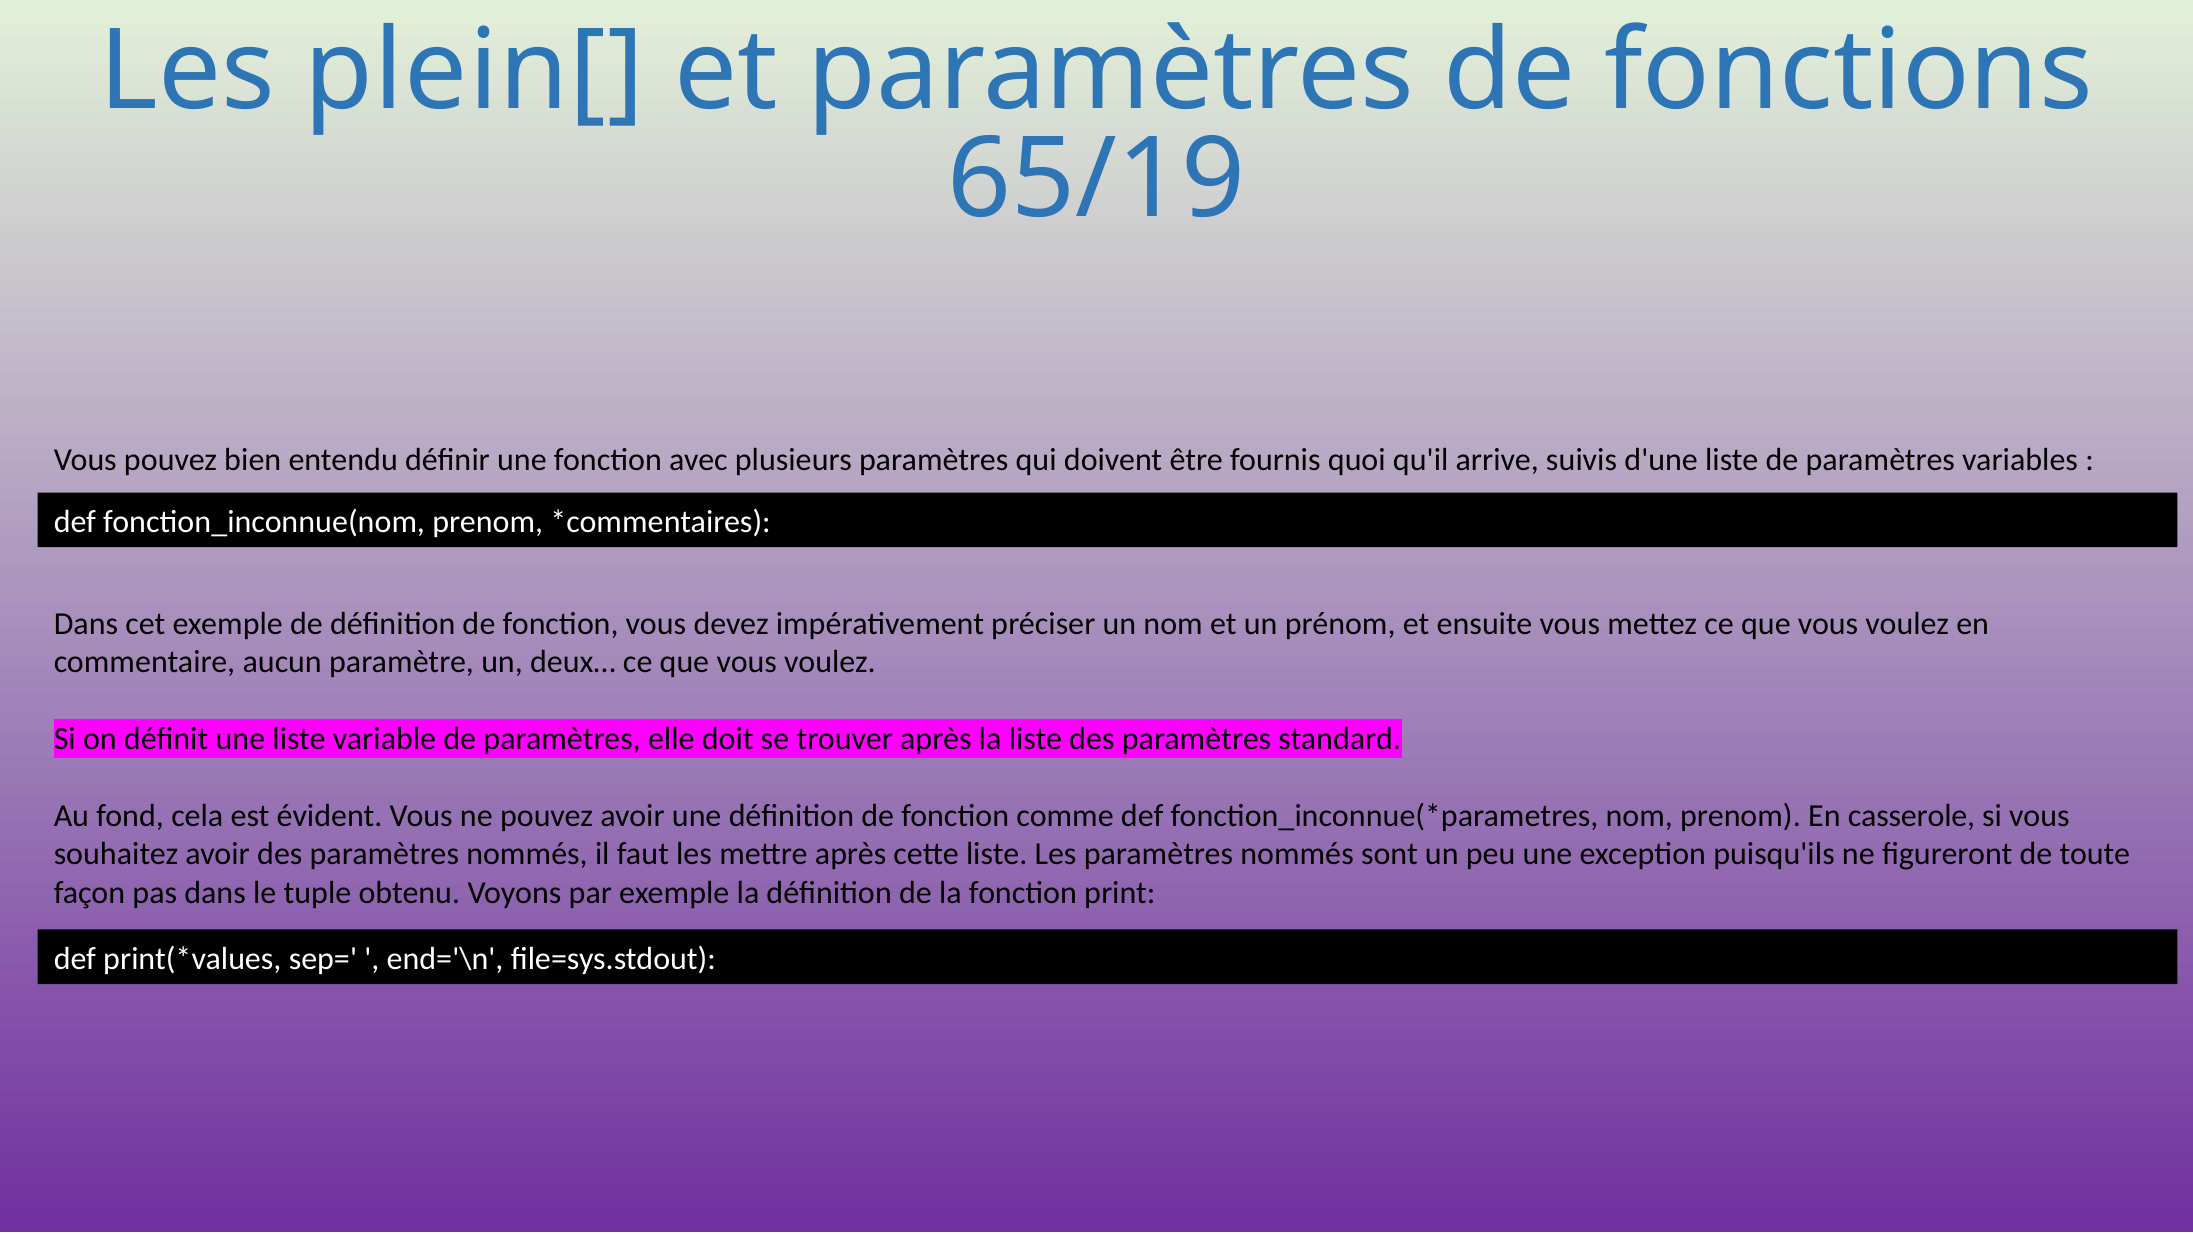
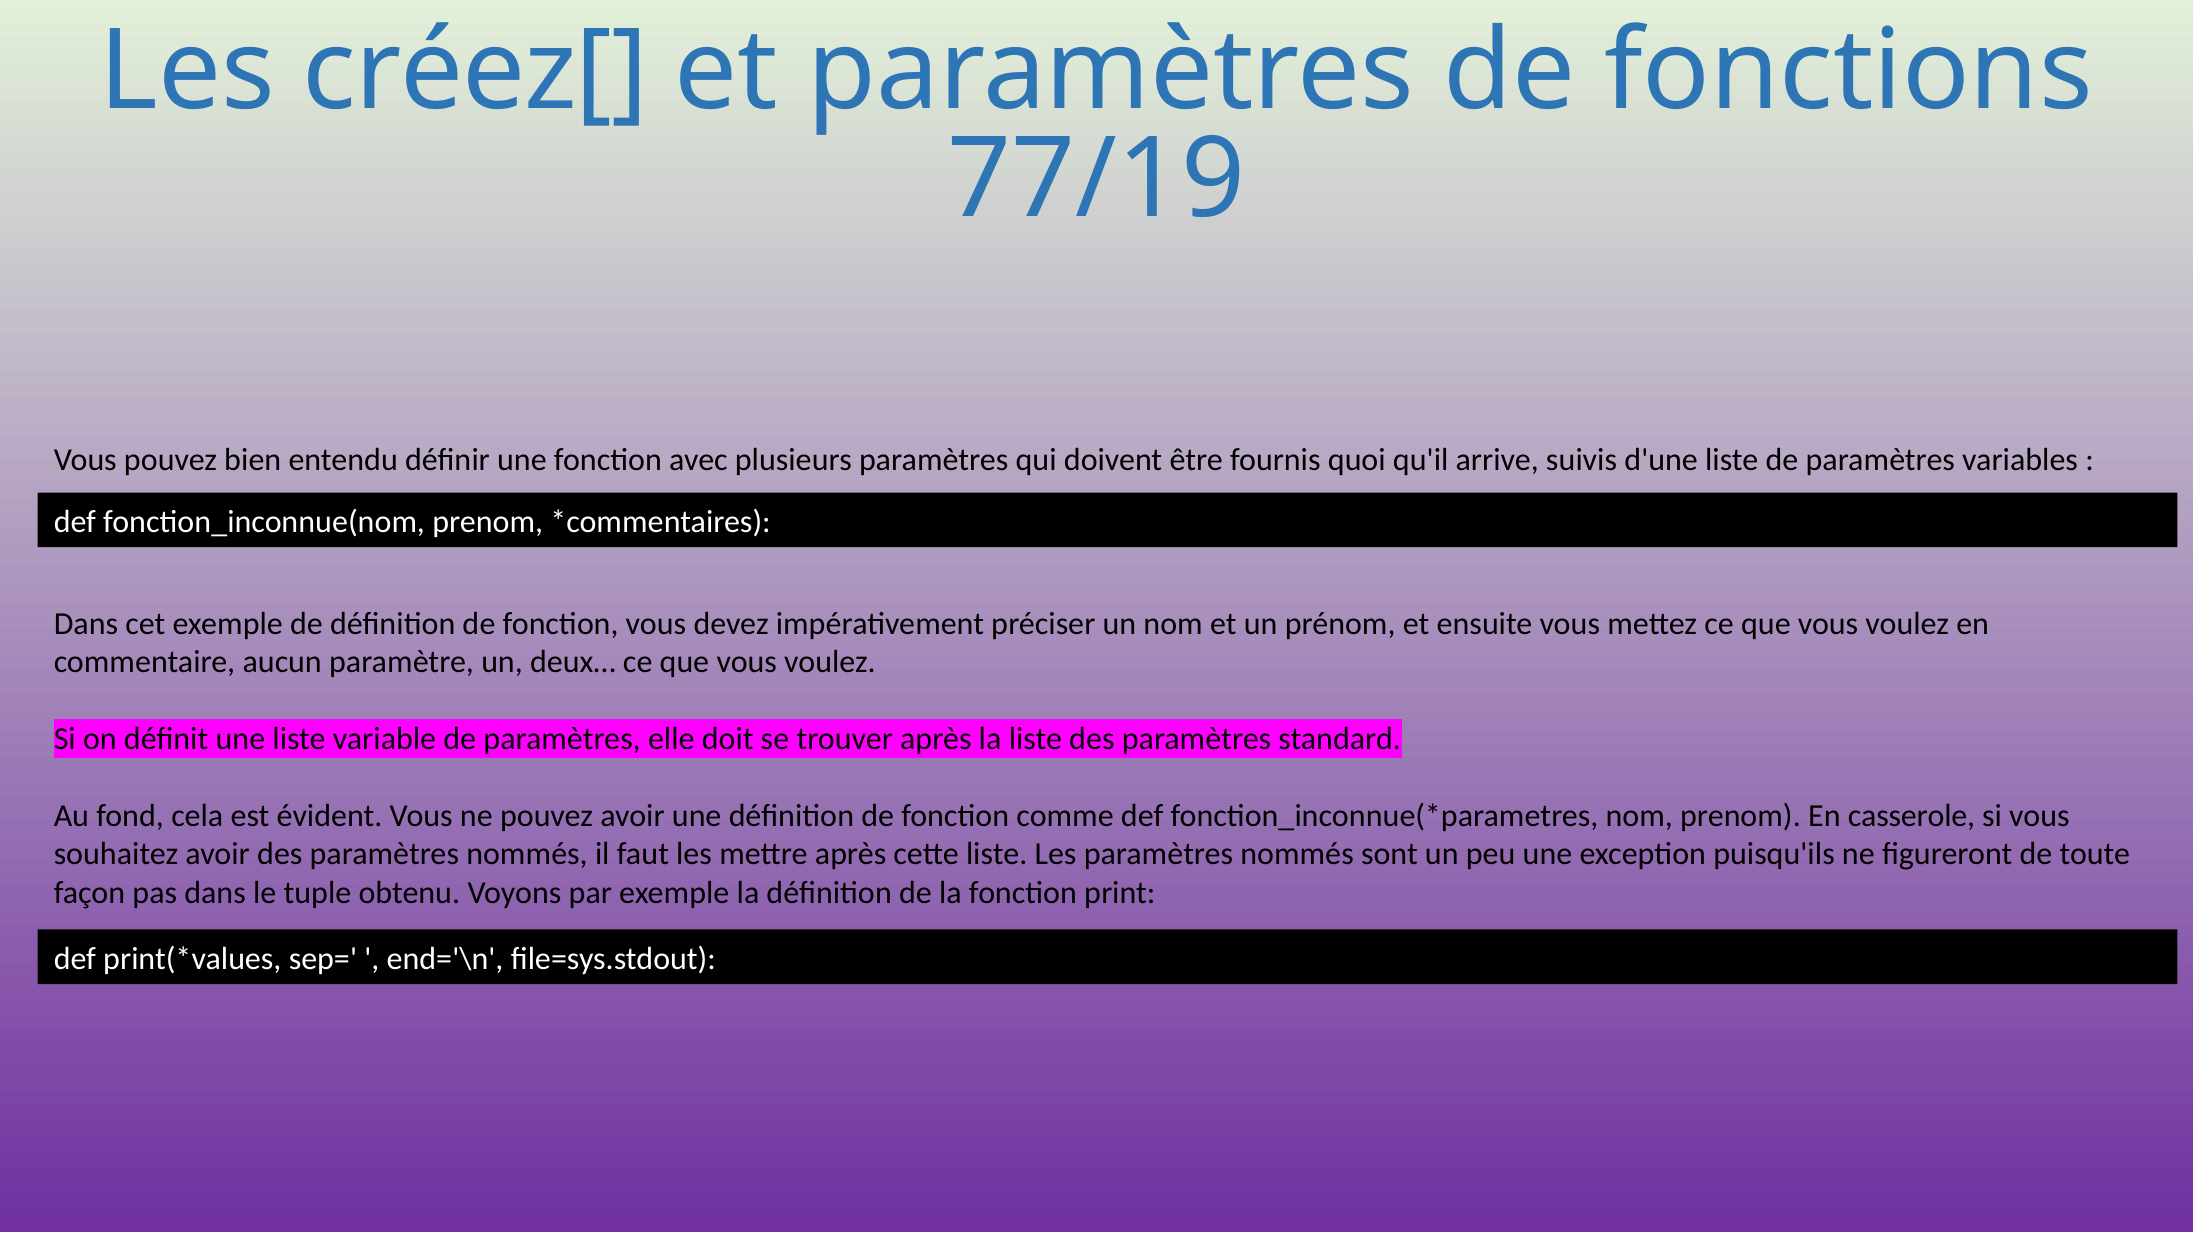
plein[: plein[ -> créez[ (476, 71)
65/19: 65/19 -> 77/19 (1097, 180)
